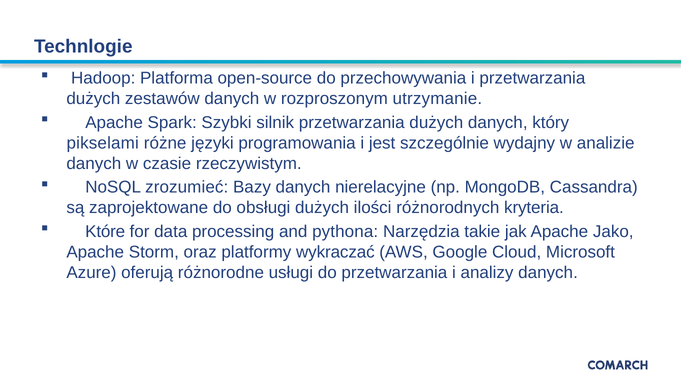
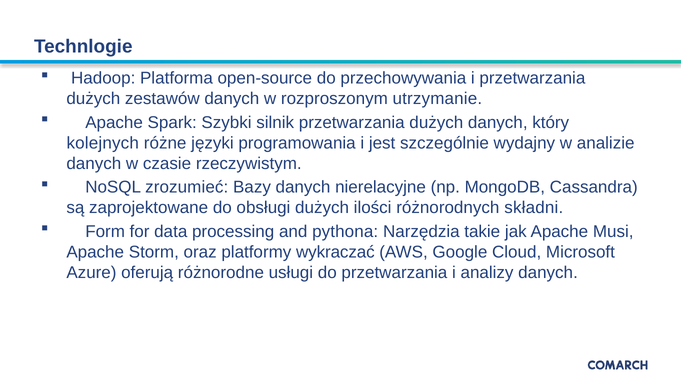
pikselami: pikselami -> kolejnych (103, 143)
kryteria: kryteria -> składni (534, 208)
Które: Które -> Form (105, 232)
Jako: Jako -> Musi (613, 232)
